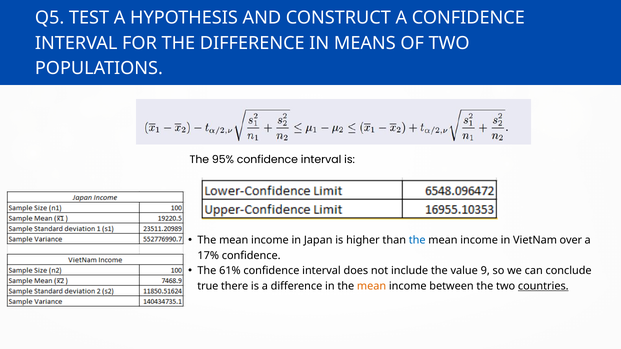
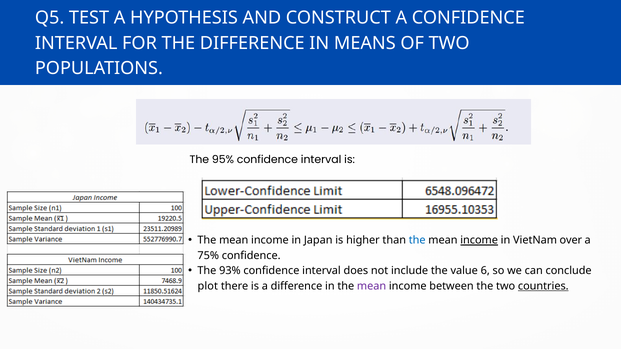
income underline: none -> present (479, 241)
17%: 17% -> 75% (208, 256)
61%: 61% -> 93% (230, 271)
9: 9 -> 6 (485, 271)
true: true -> plot (208, 286)
mean colour: orange -> purple (372, 286)
